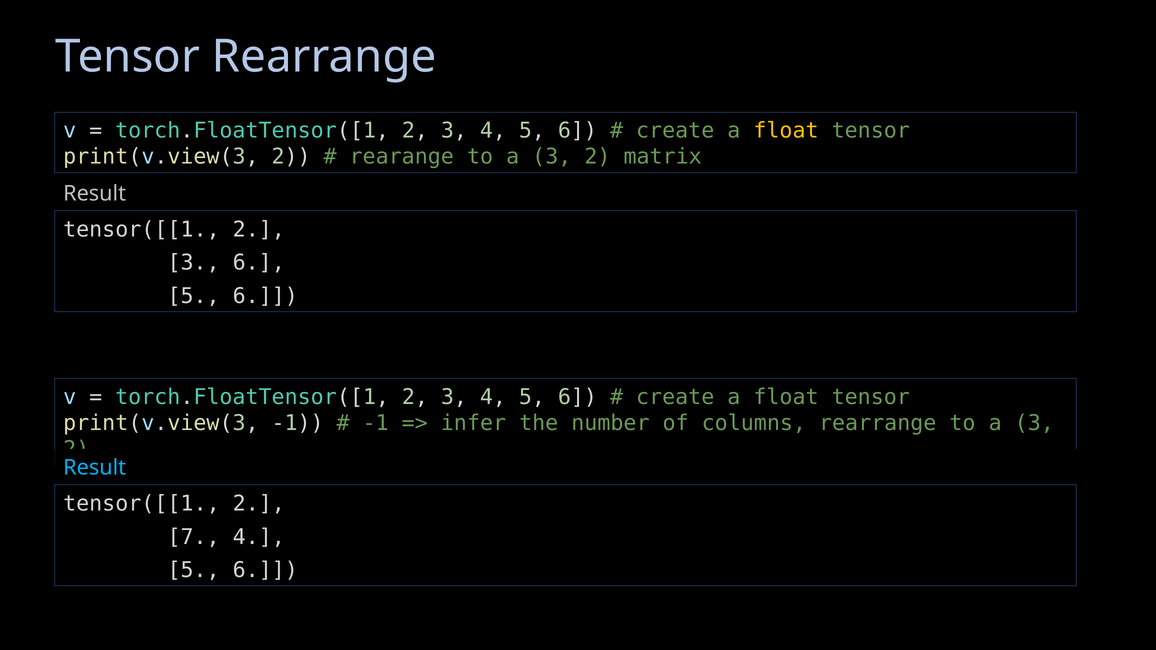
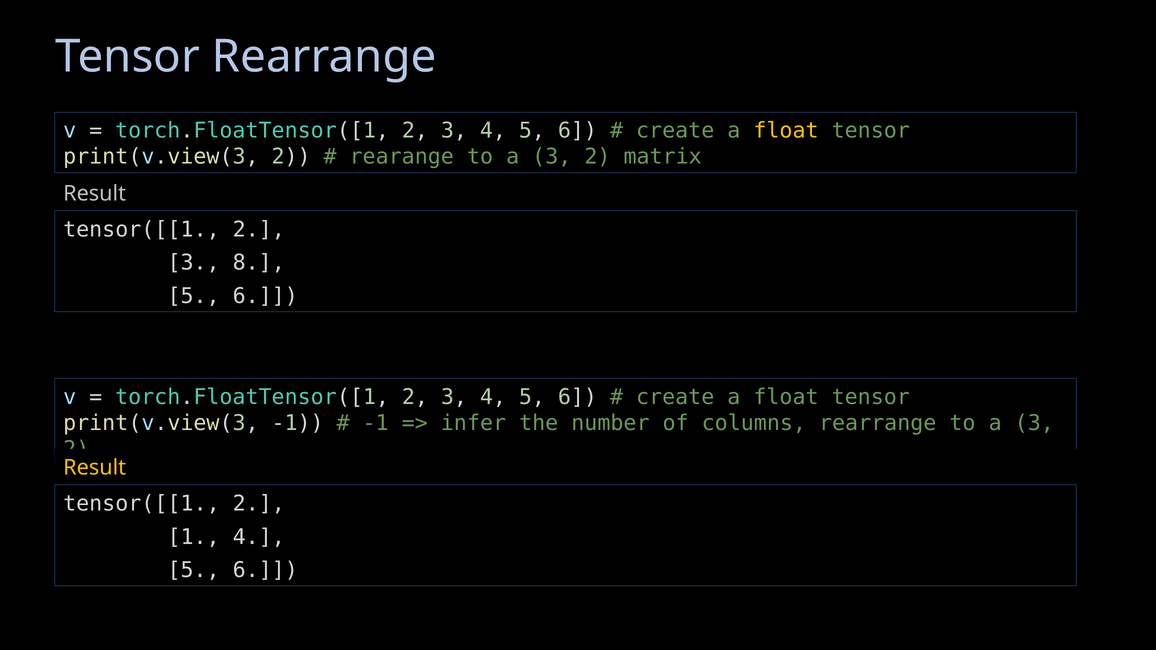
3 6: 6 -> 8 (259, 263)
Result colour: light blue -> yellow (95, 468)
7: 7 -> 1 (194, 537)
